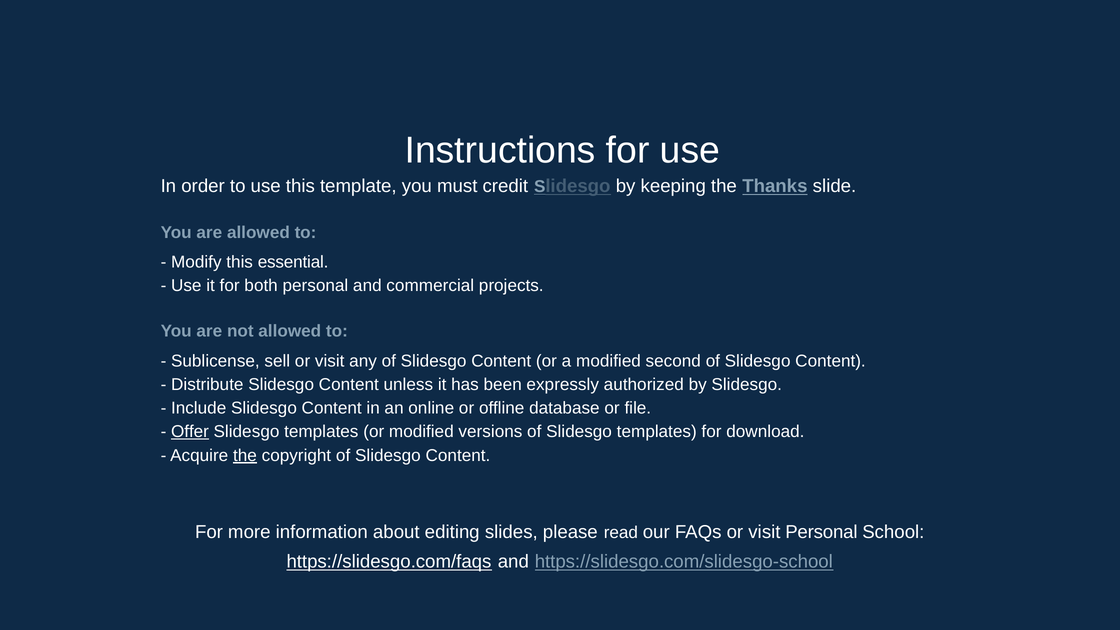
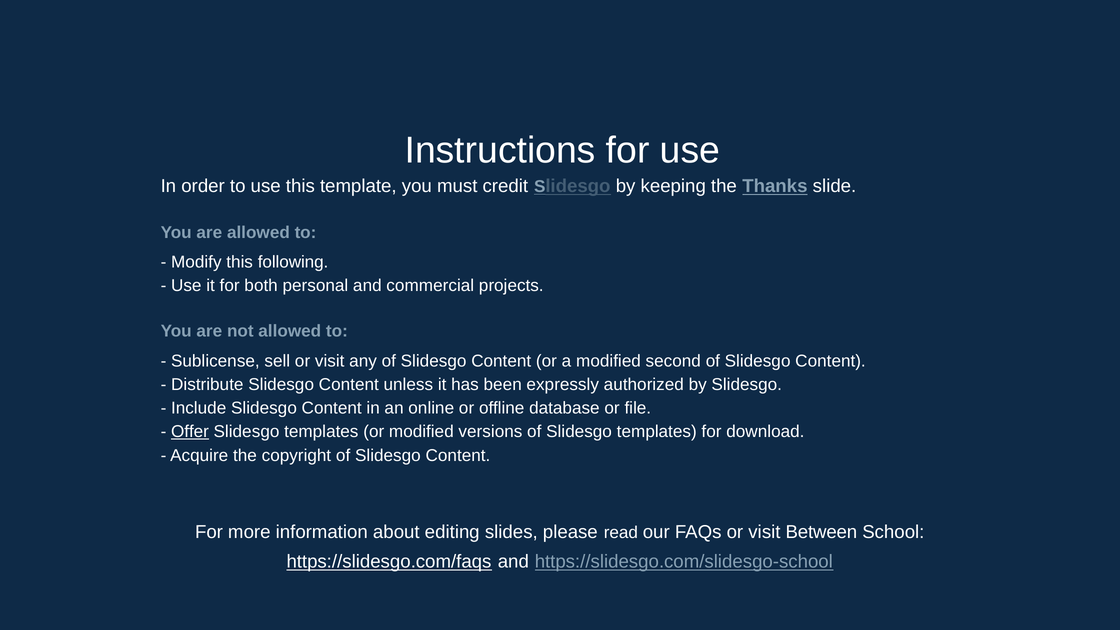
essential: essential -> following (293, 262)
the underline: present -> none (245, 455)
visit Personal: Personal -> Between (821, 532)
